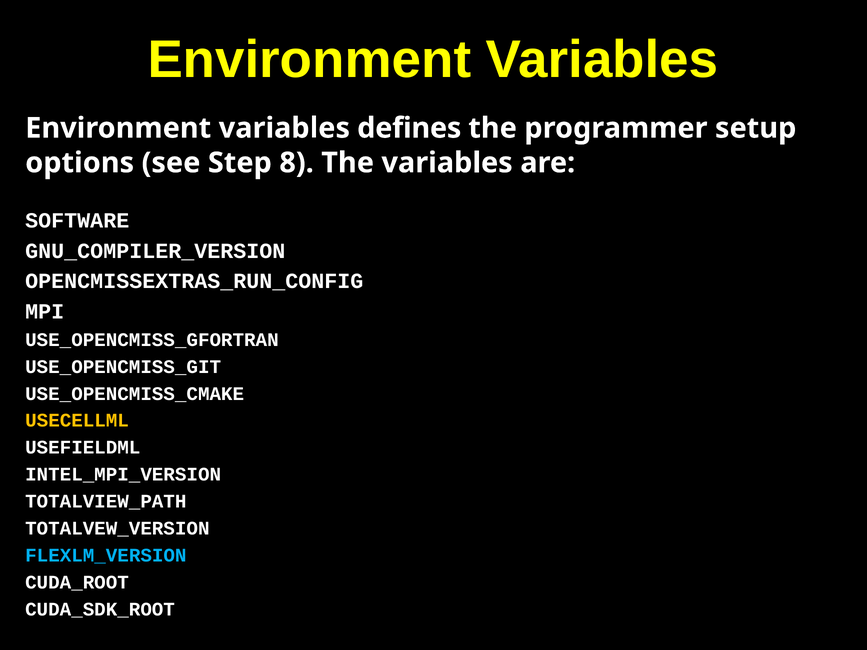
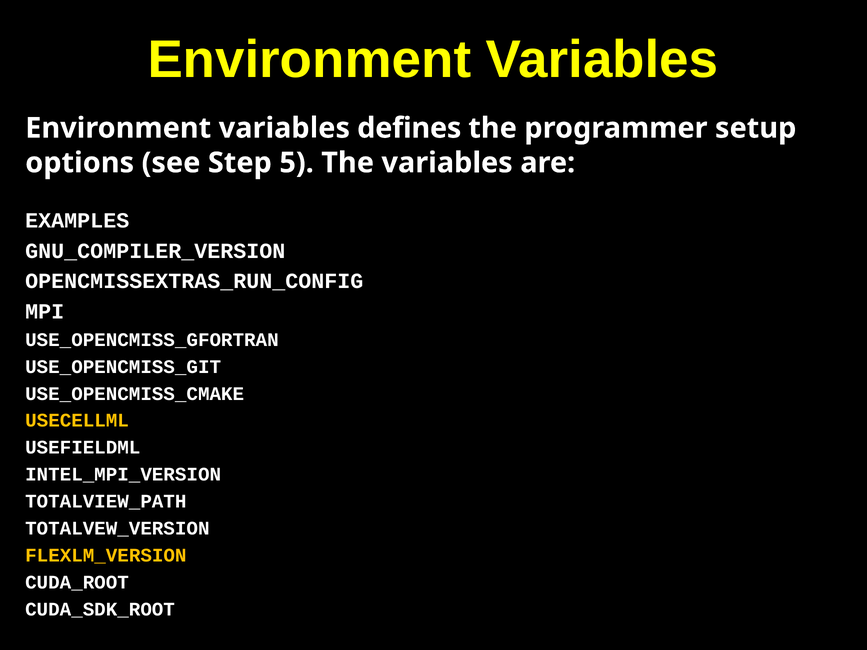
8: 8 -> 5 (297, 163)
SOFTWARE: SOFTWARE -> EXAMPLES (77, 221)
FLEXLM_VERSION colour: light blue -> yellow (106, 556)
